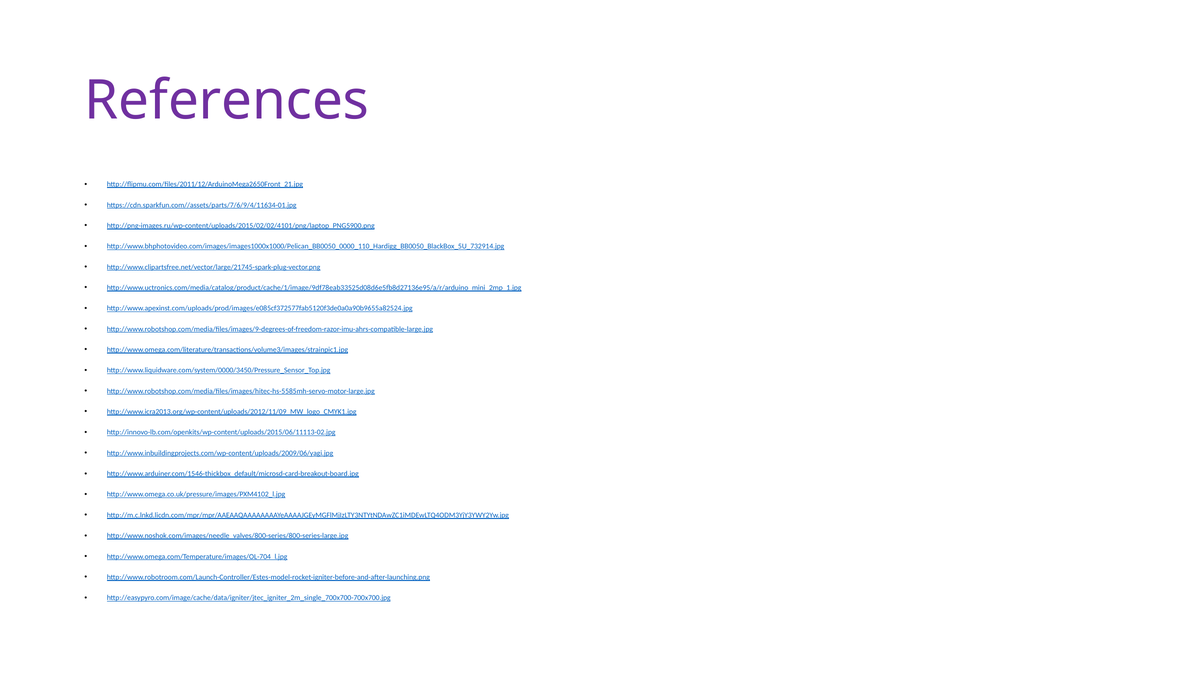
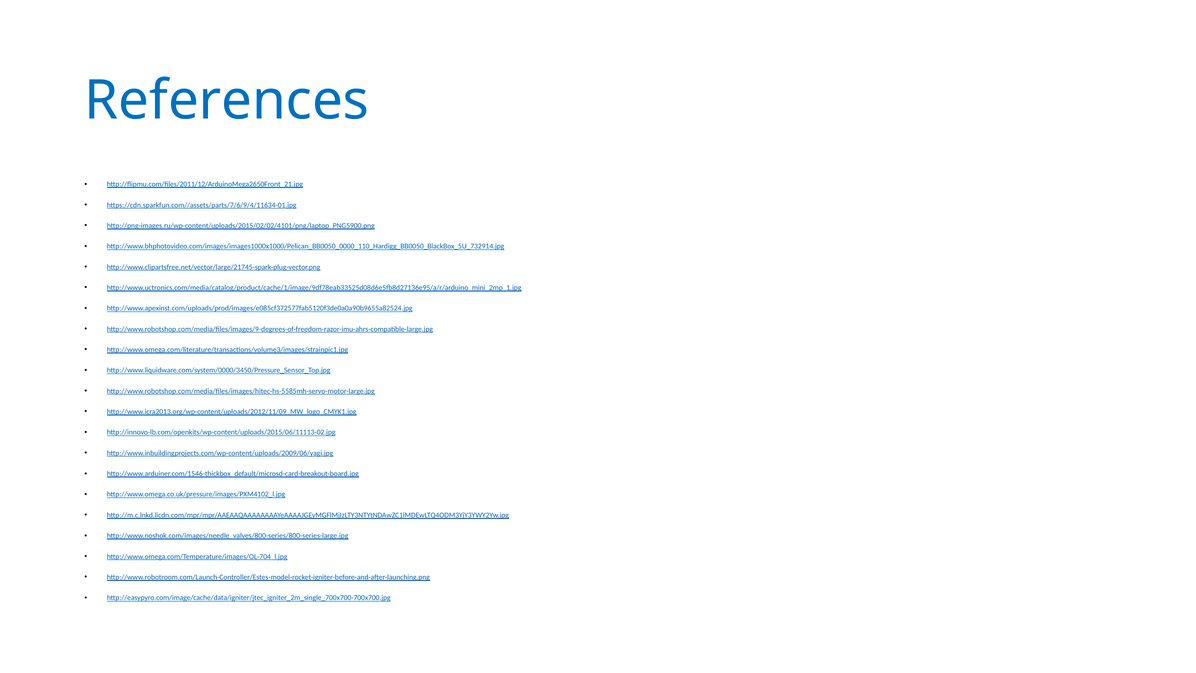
References colour: purple -> blue (227, 100)
